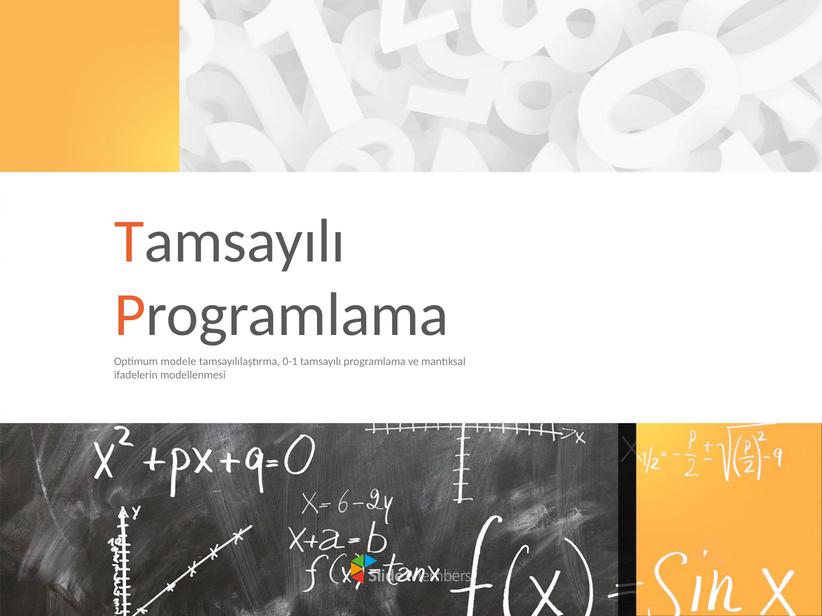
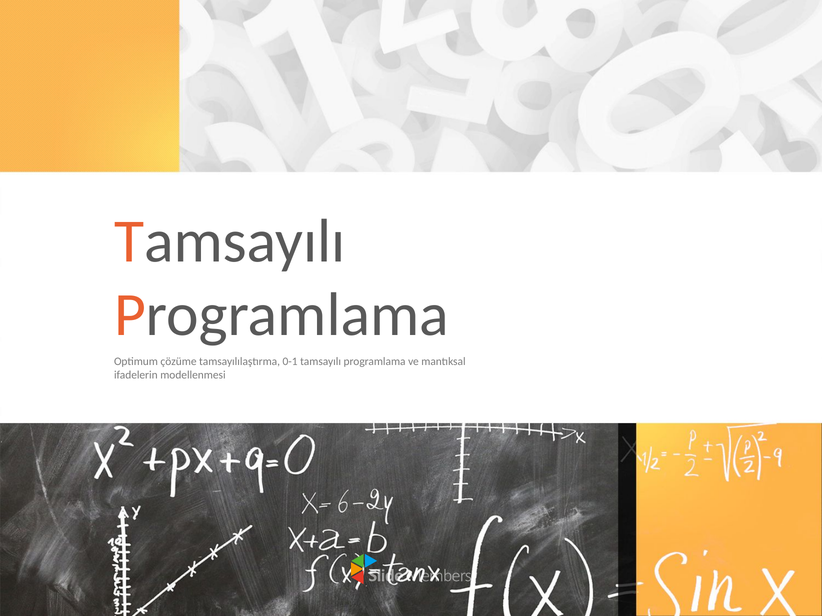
modele: modele -> çözüme (179, 362)
